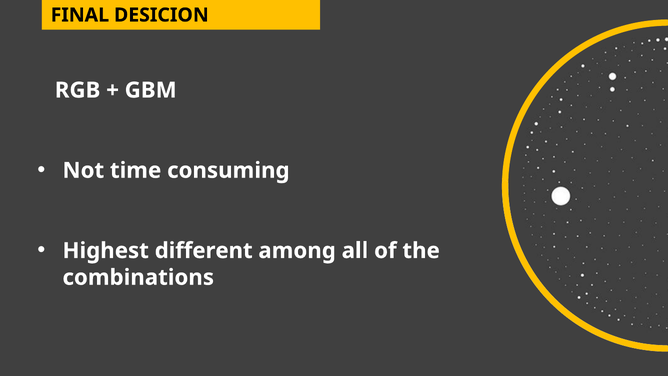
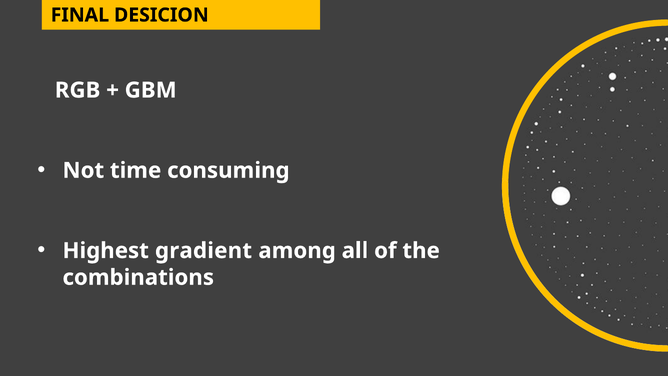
different: different -> gradient (203, 251)
